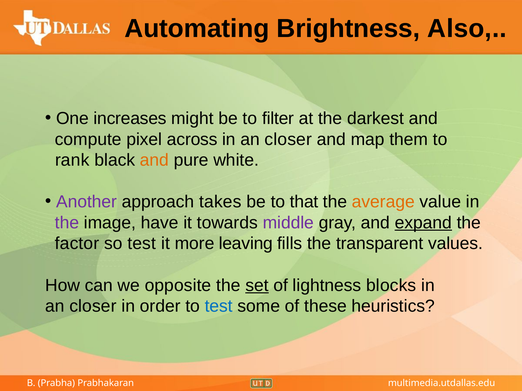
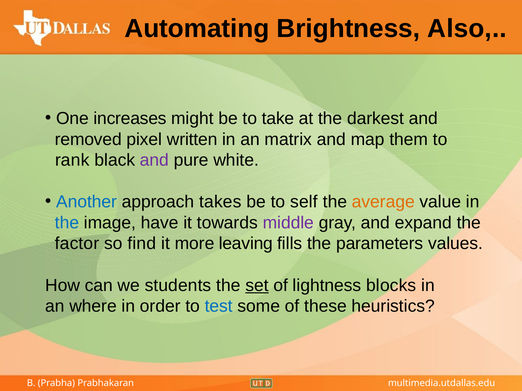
filter: filter -> take (278, 119)
compute: compute -> removed (88, 139)
across: across -> written (192, 139)
closer: closer -> matrix (288, 139)
and colour: orange -> purple (154, 160)
Another colour: purple -> blue (87, 202)
that: that -> self (304, 202)
the colour: purple -> blue (67, 223)
expand underline: present -> none (423, 223)
so test: test -> find (142, 244)
transparent: transparent -> parameters (380, 244)
opposite: opposite -> students (178, 286)
closer: closer -> where (93, 307)
